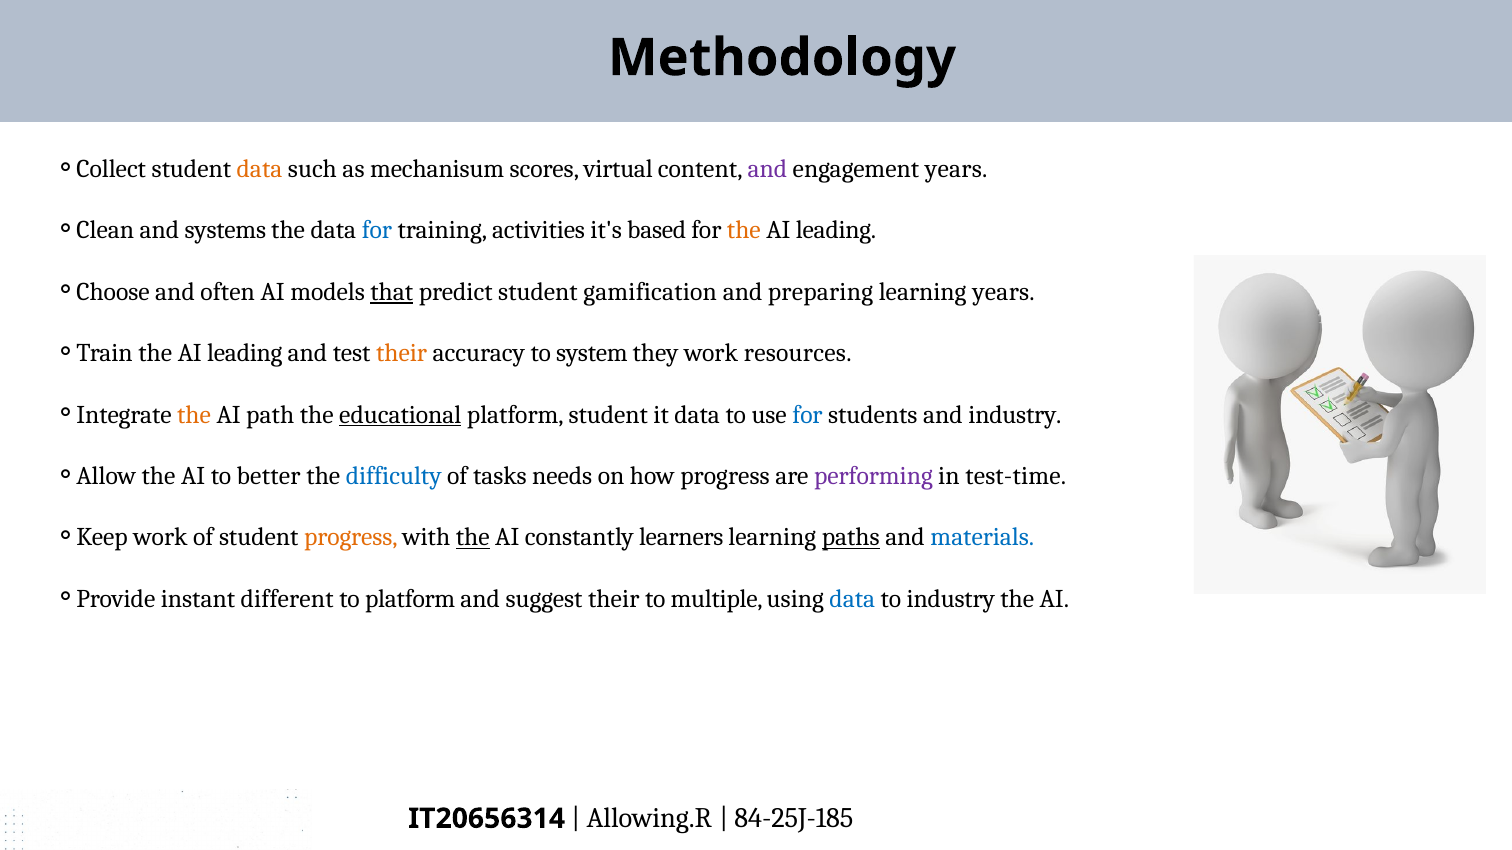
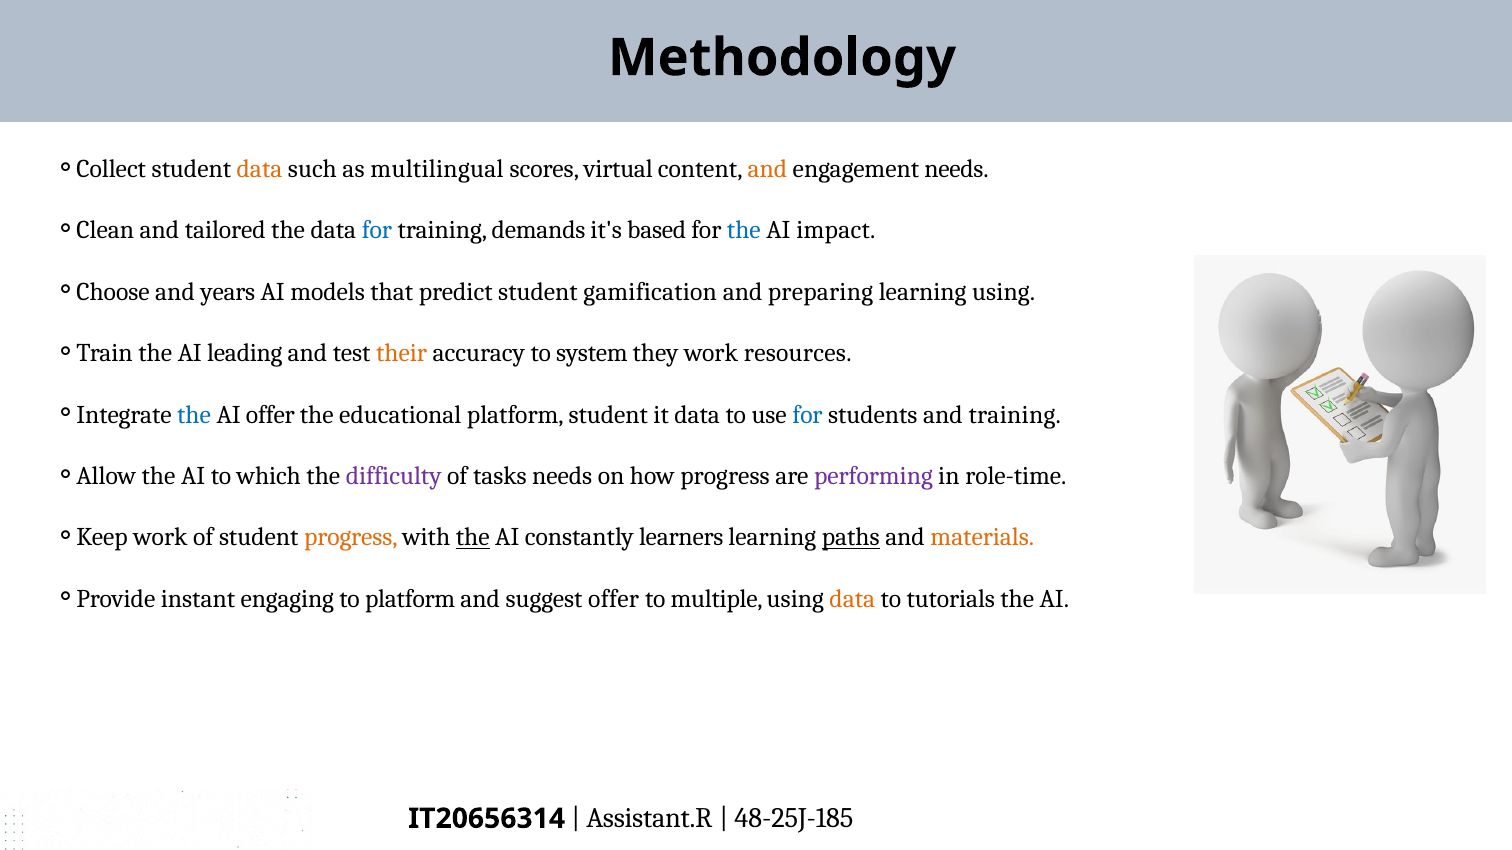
mechanisum: mechanisum -> multilingual (437, 169)
and colour: purple -> orange (767, 169)
engagement years: years -> needs (956, 169)
systems: systems -> tailored (225, 231)
activities: activities -> demands (539, 231)
the colour: orange -> blue (744, 231)
leading: leading -> impact (836, 231)
often: often -> years (228, 292)
that underline: present -> none (392, 292)
learning years: years -> using (1004, 292)
the colour: orange -> blue (194, 415)
AI path: path -> offer (270, 415)
educational underline: present -> none (400, 415)
and industry: industry -> training (1015, 415)
better: better -> which (269, 476)
difficulty colour: blue -> purple (394, 476)
test-time: test-time -> role-time (1016, 476)
materials colour: blue -> orange (982, 538)
different: different -> engaging (287, 599)
suggest their: their -> offer (614, 599)
data colour: blue -> orange (852, 599)
to industry: industry -> tutorials (951, 599)
Allowing.R: Allowing.R -> Assistant.R (649, 819)
84-25J-185: 84-25J-185 -> 48-25J-185 (794, 819)
